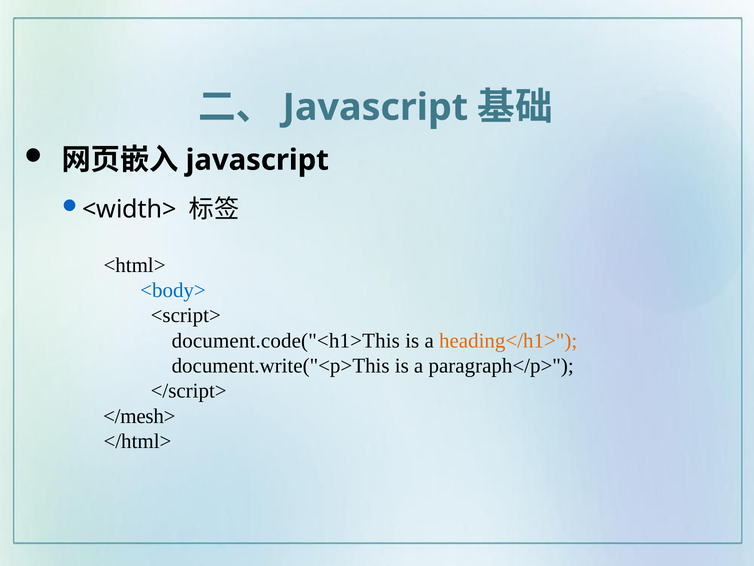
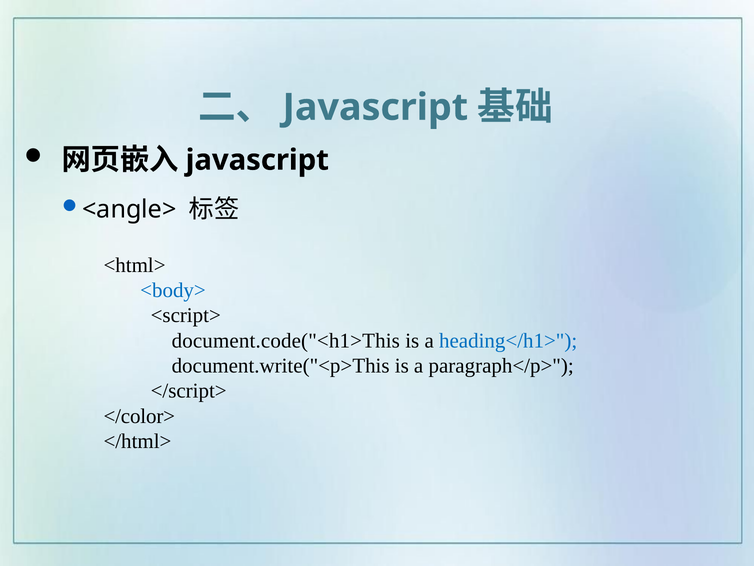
<width>: <width> -> <angle> (129, 209)
heading</h1> colour: orange -> blue (508, 340)
</mesh>: </mesh> -> </color> (139, 416)
